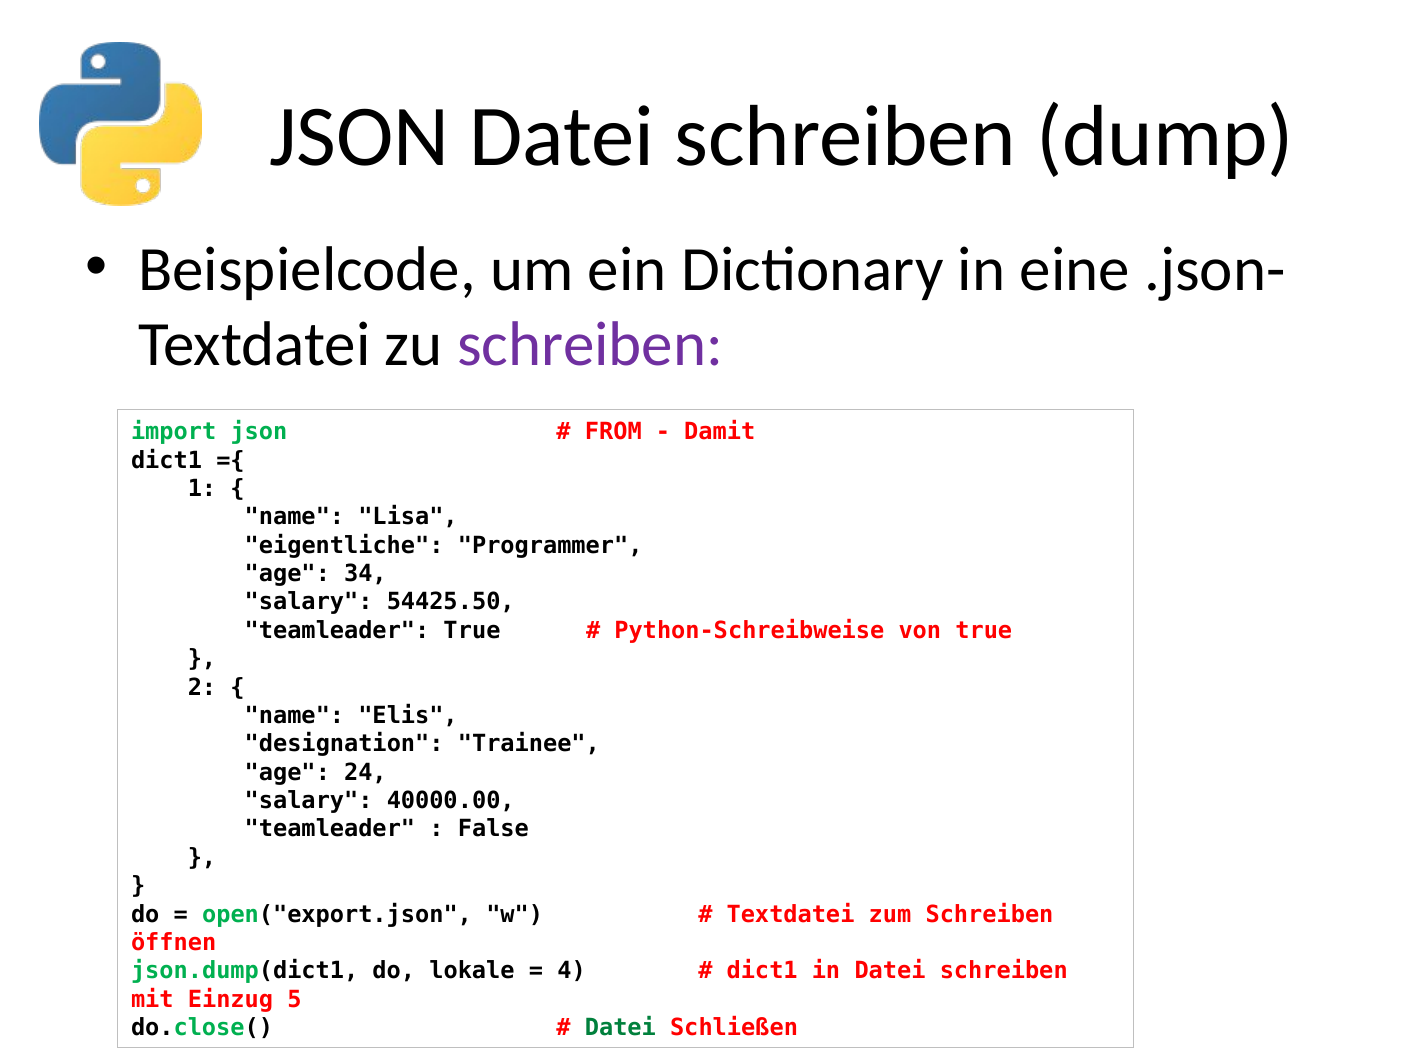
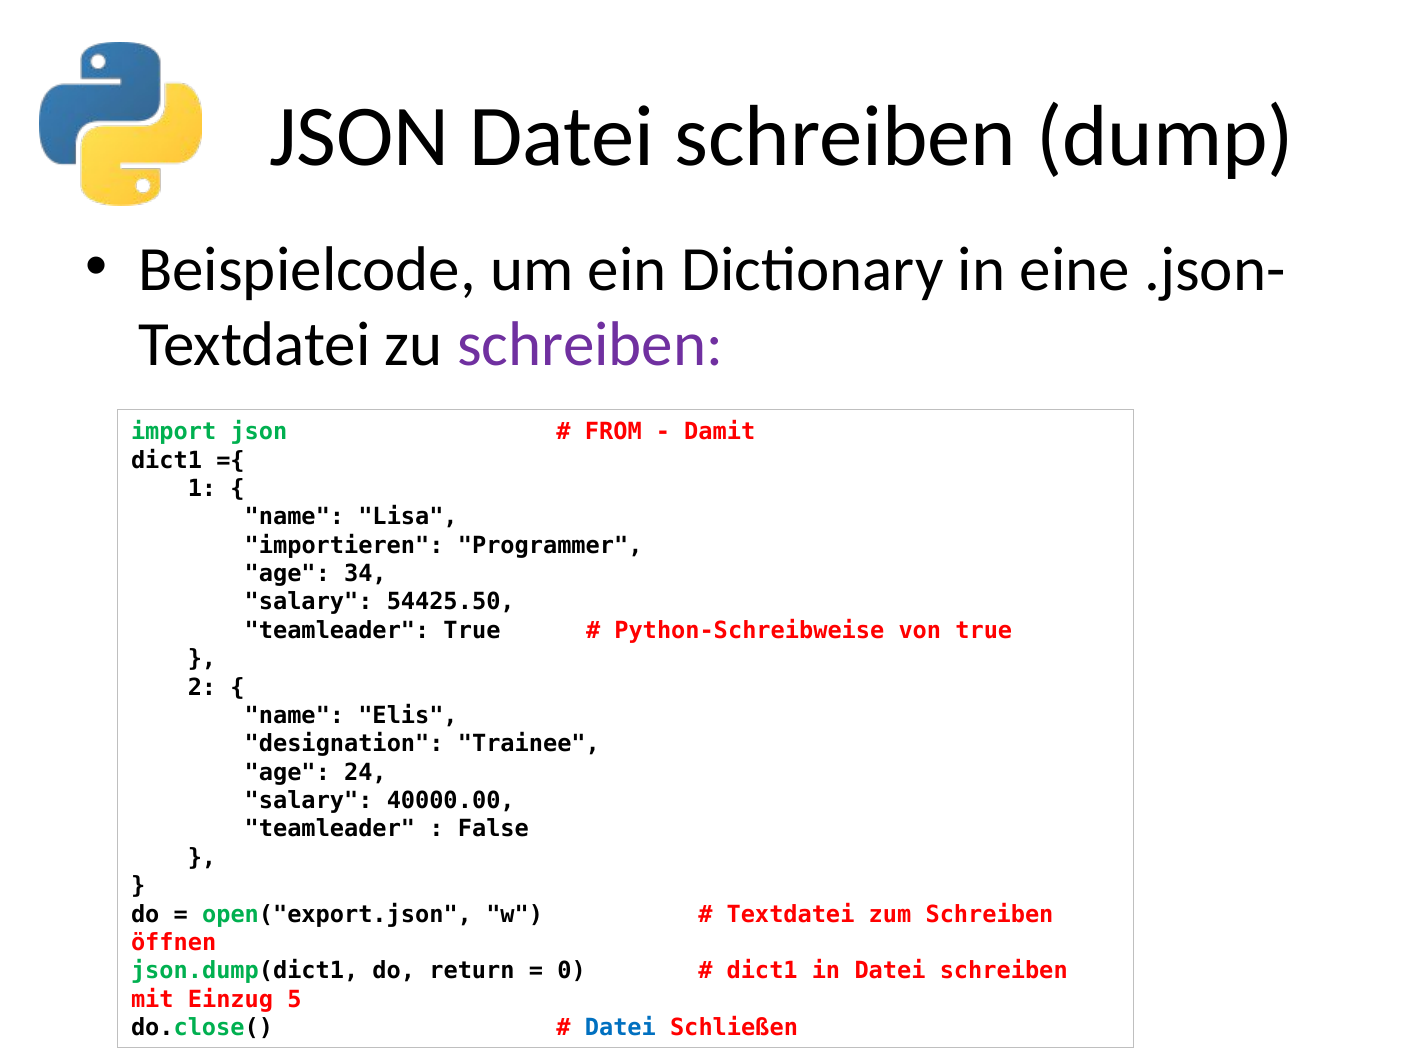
eigentliche: eigentliche -> importieren (344, 545)
lokale: lokale -> return (472, 971)
4: 4 -> 0 (572, 971)
Datei colour: green -> blue (620, 1027)
